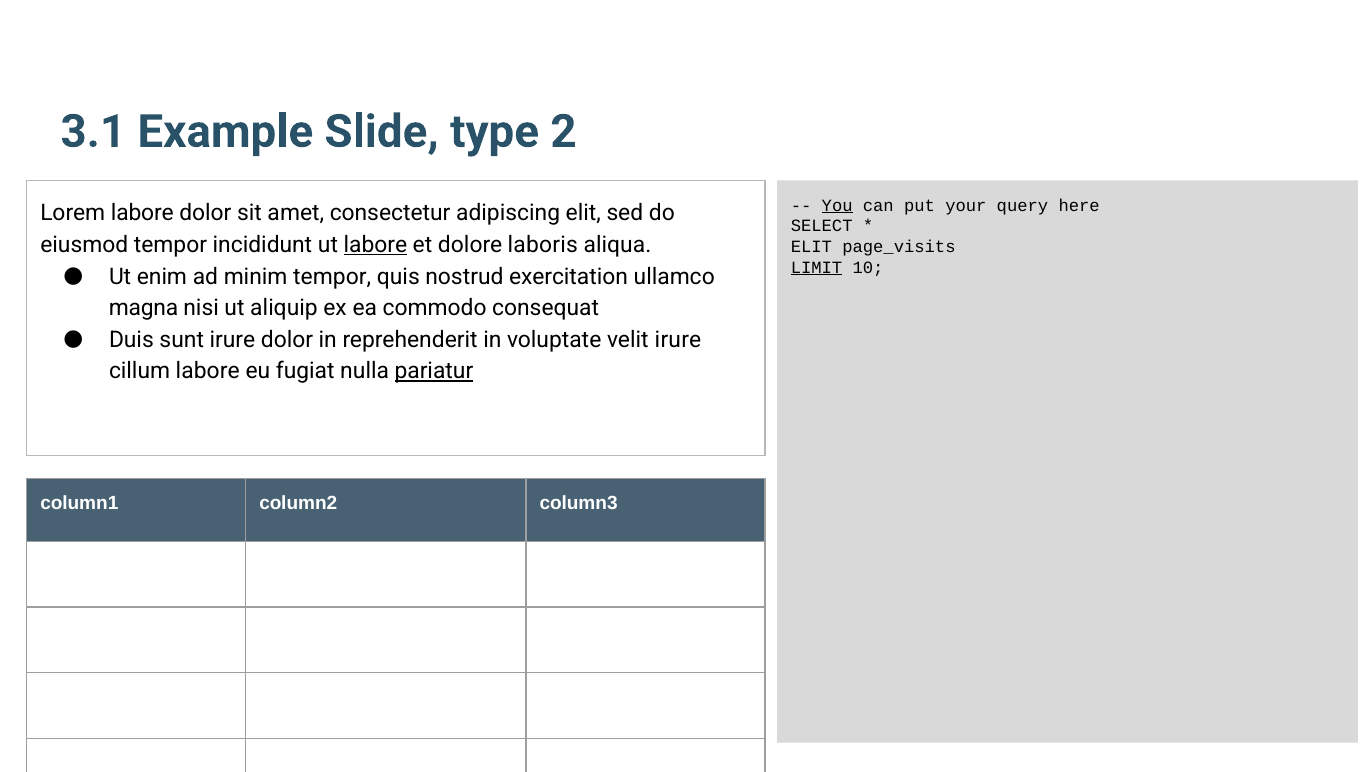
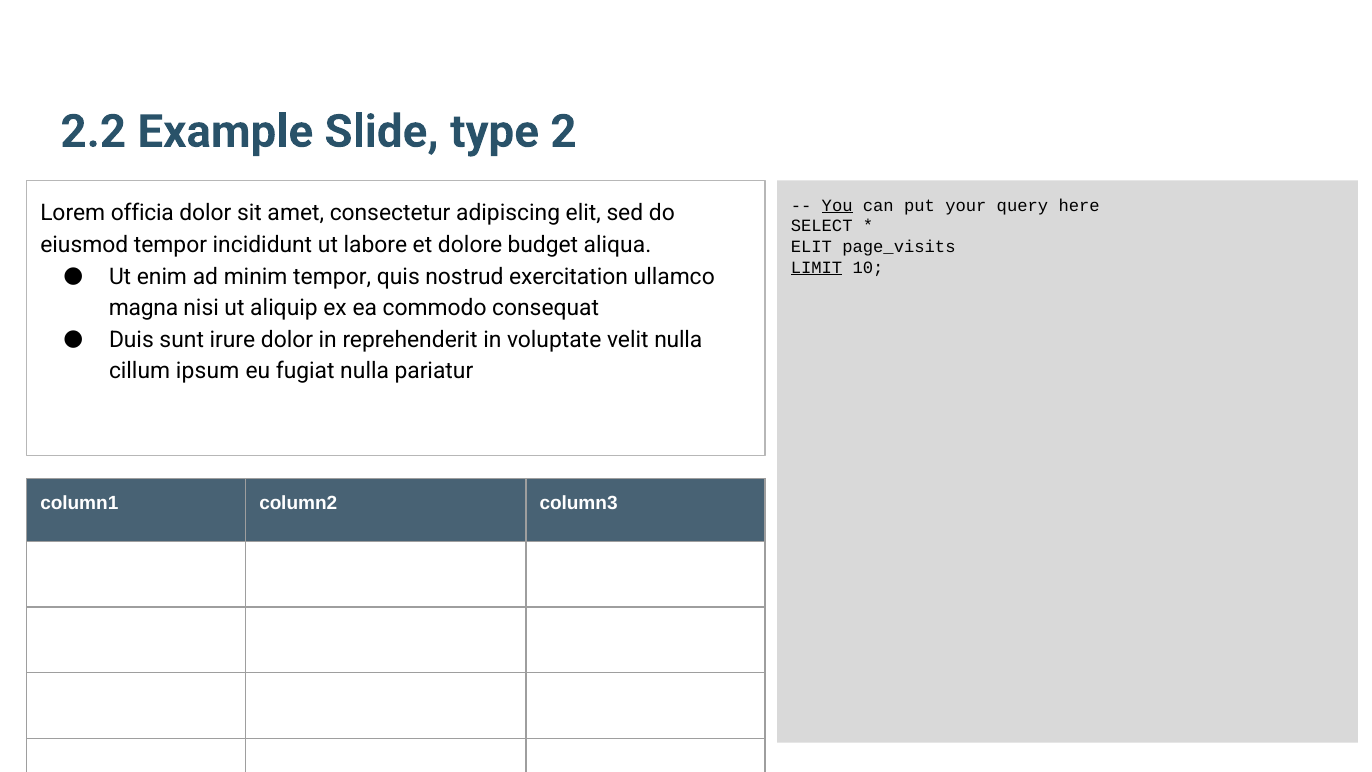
3.1: 3.1 -> 2.2 (93, 132)
Lorem labore: labore -> officia (142, 213)
labore underline: present -> none (375, 245)
laboris: laboris -> budget (543, 245)
velit irure: irure -> nulla (678, 340)
cillum labore: labore -> ipsum (208, 371)
pariatur underline: present -> none (434, 371)
